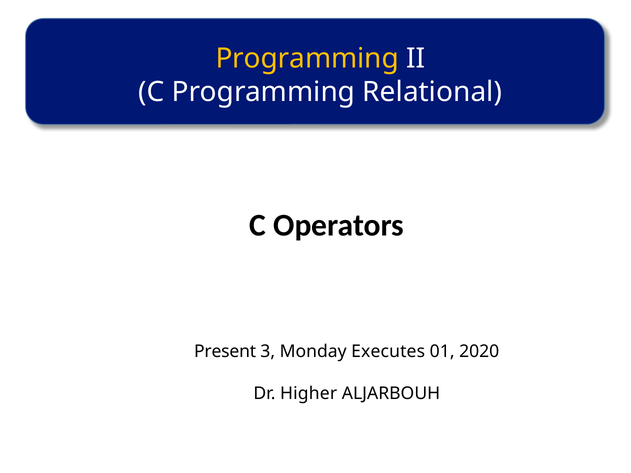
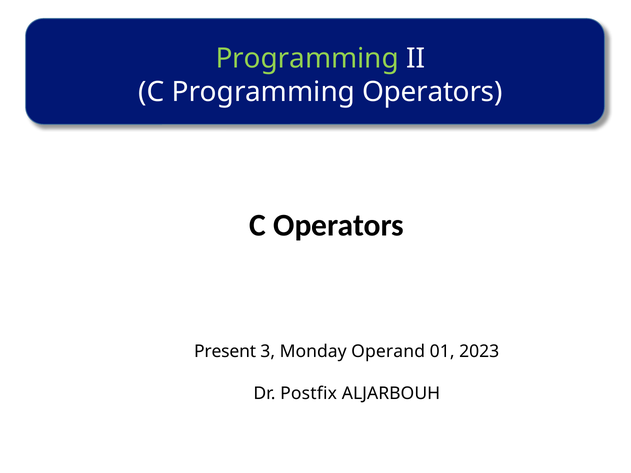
Programming colour: yellow -> light green (307, 59)
Programming Relational: Relational -> Operators (432, 92)
Executes: Executes -> Operand (388, 352)
2020: 2020 -> 2023 (479, 352)
Higher: Higher -> Postfix (309, 394)
